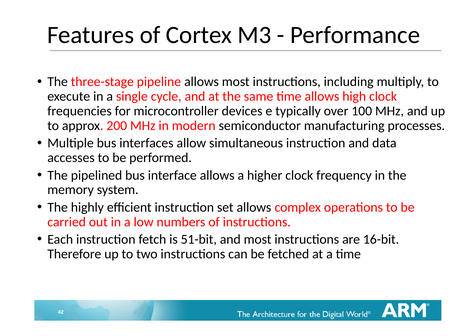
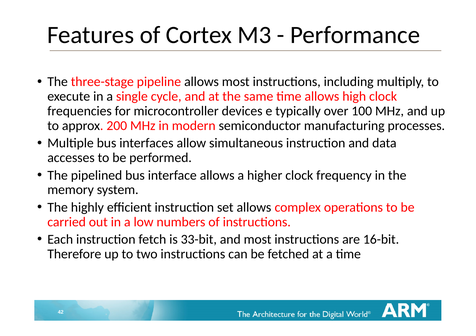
51-bit: 51-bit -> 33-bit (199, 240)
